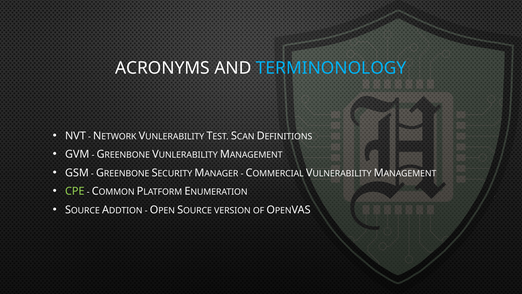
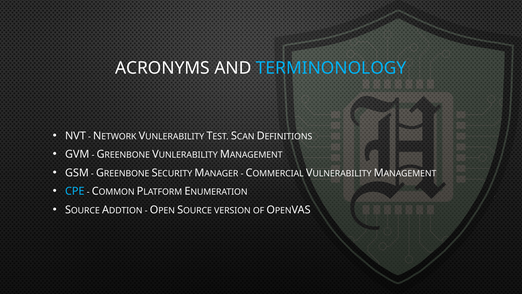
CPE colour: light green -> light blue (75, 191)
